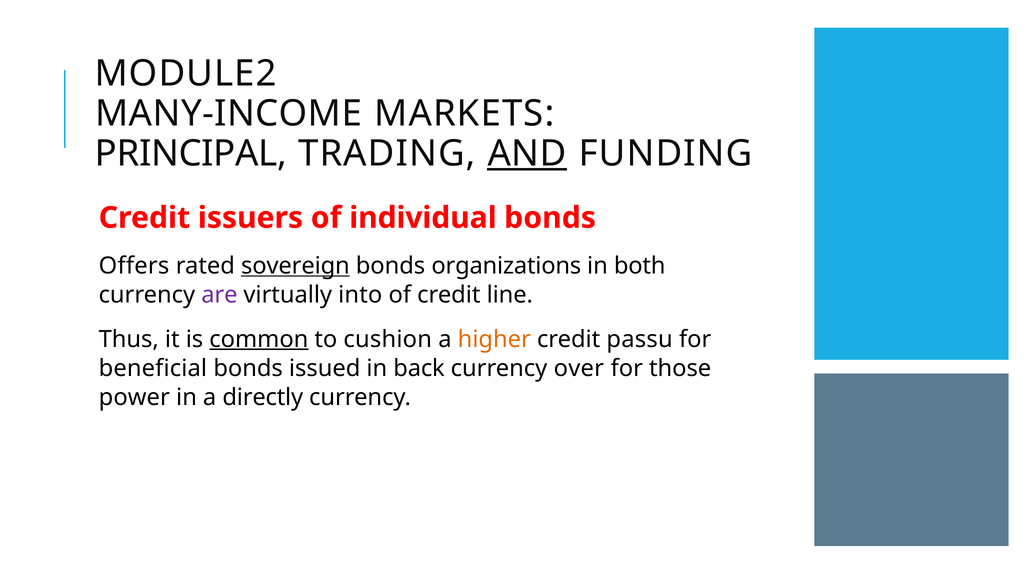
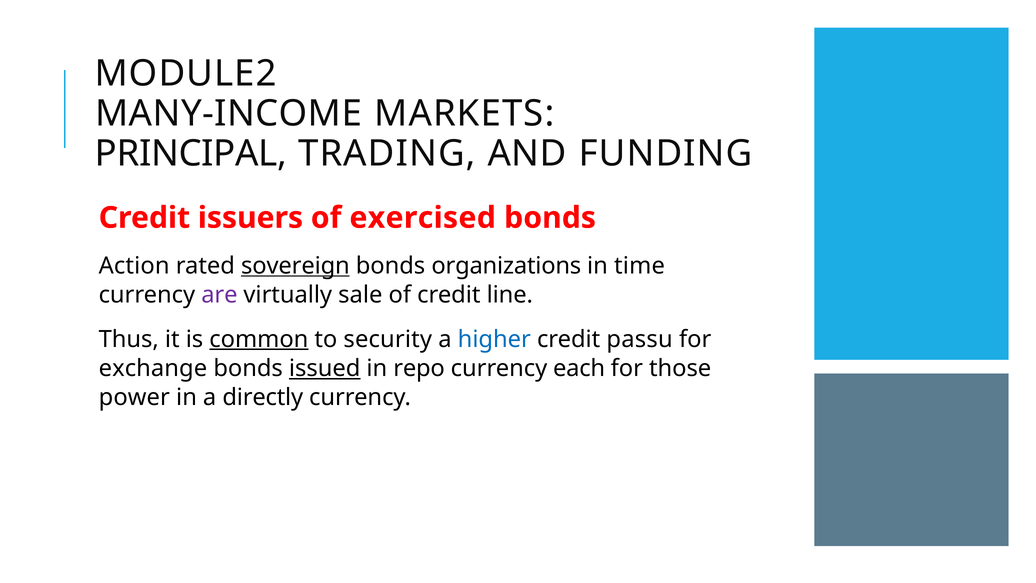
AND underline: present -> none (527, 153)
individual: individual -> exercised (423, 218)
Offers: Offers -> Action (134, 266)
both: both -> time (639, 266)
into: into -> sale (360, 295)
cushion: cushion -> security (388, 339)
higher colour: orange -> blue (494, 339)
beneficial: beneficial -> exchange (153, 368)
issued underline: none -> present (325, 368)
back: back -> repo (419, 368)
over: over -> each (579, 368)
